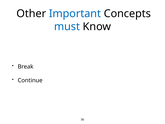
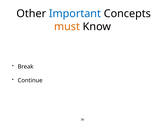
must colour: blue -> orange (67, 27)
